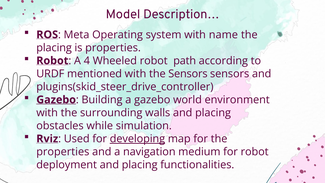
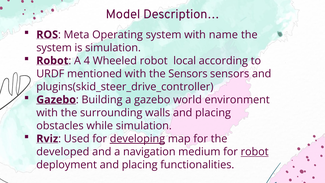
placing: placing -> system (54, 48)
is properties: properties -> simulation (113, 48)
path: path -> local (185, 61)
properties: properties -> developed (63, 152)
robot underline: none -> present (255, 152)
